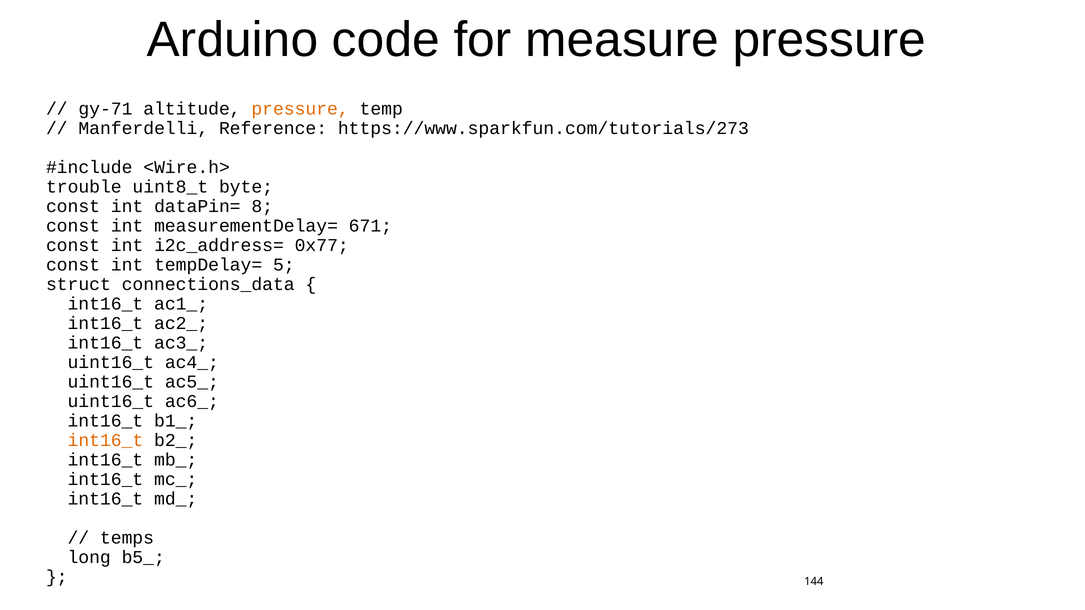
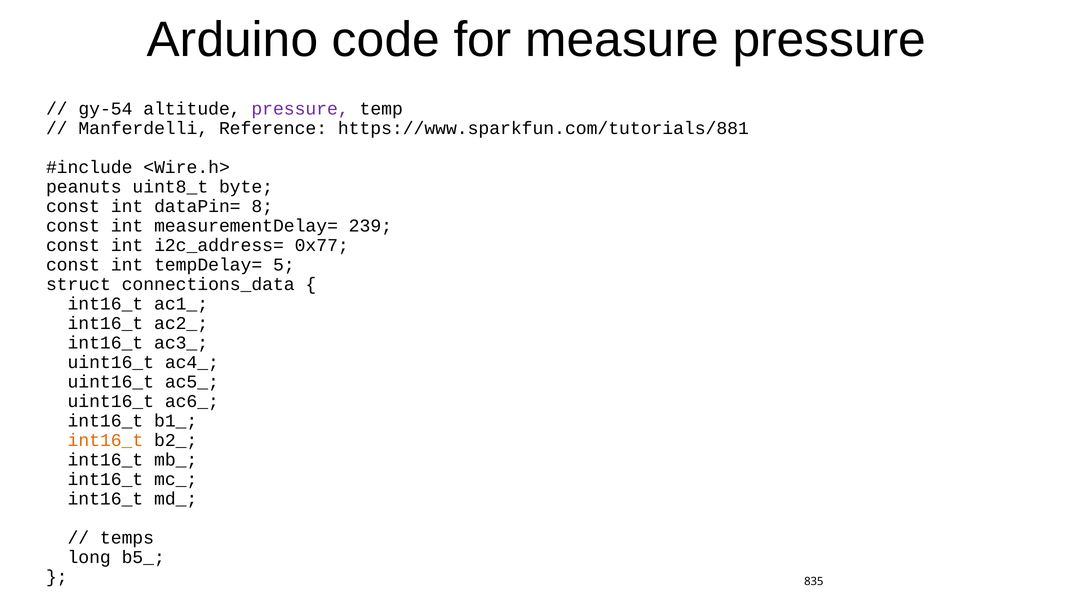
gy-71: gy-71 -> gy-54 (105, 109)
pressure colour: orange -> purple (300, 109)
https://www.sparkfun.com/tutorials/273: https://www.sparkfun.com/tutorials/273 -> https://www.sparkfun.com/tutorials/881 (543, 128)
trouble: trouble -> peanuts (84, 187)
671: 671 -> 239 (370, 226)
144: 144 -> 835 (814, 582)
